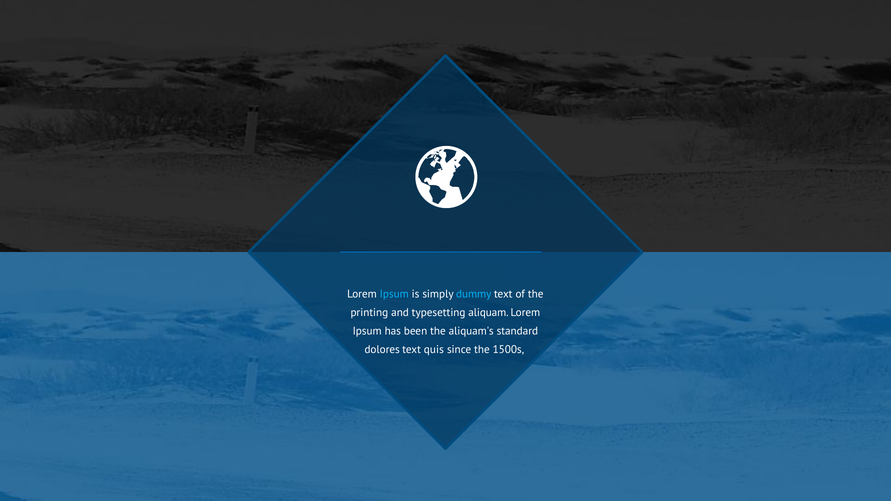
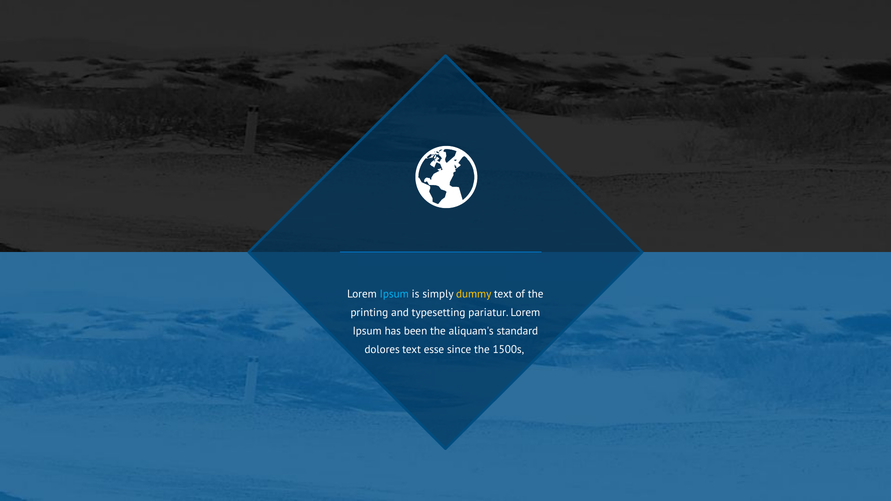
dummy colour: light blue -> yellow (474, 294)
aliquam: aliquam -> pariatur (488, 313)
quis: quis -> esse (434, 350)
